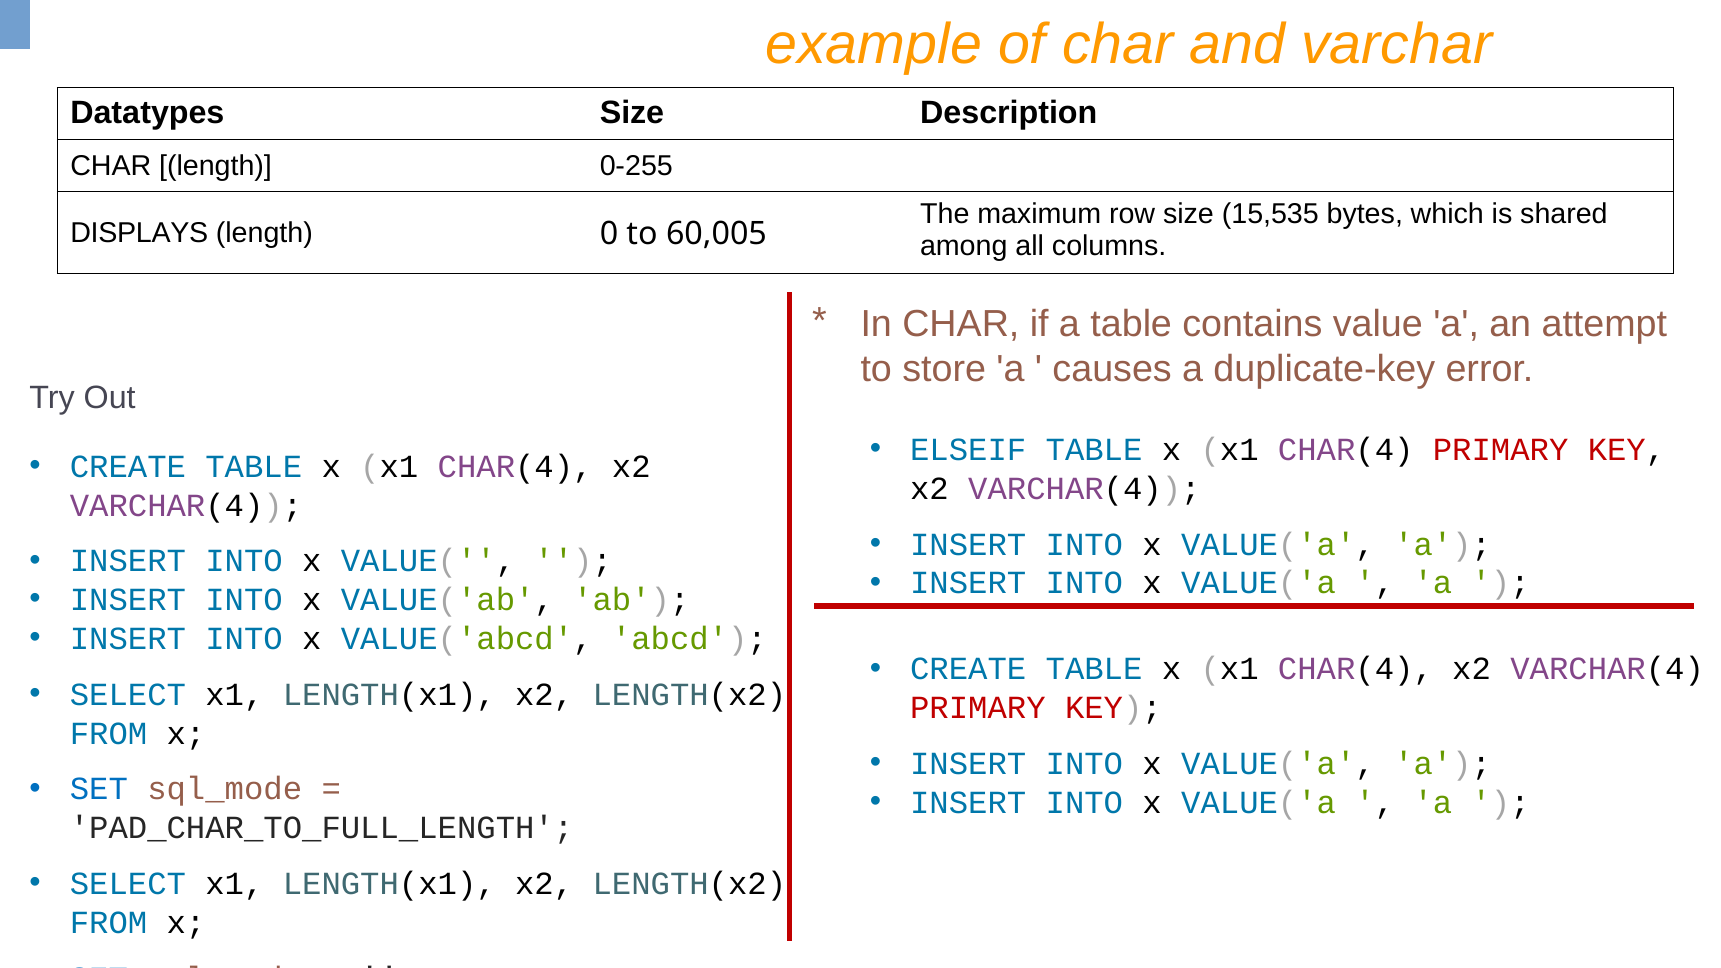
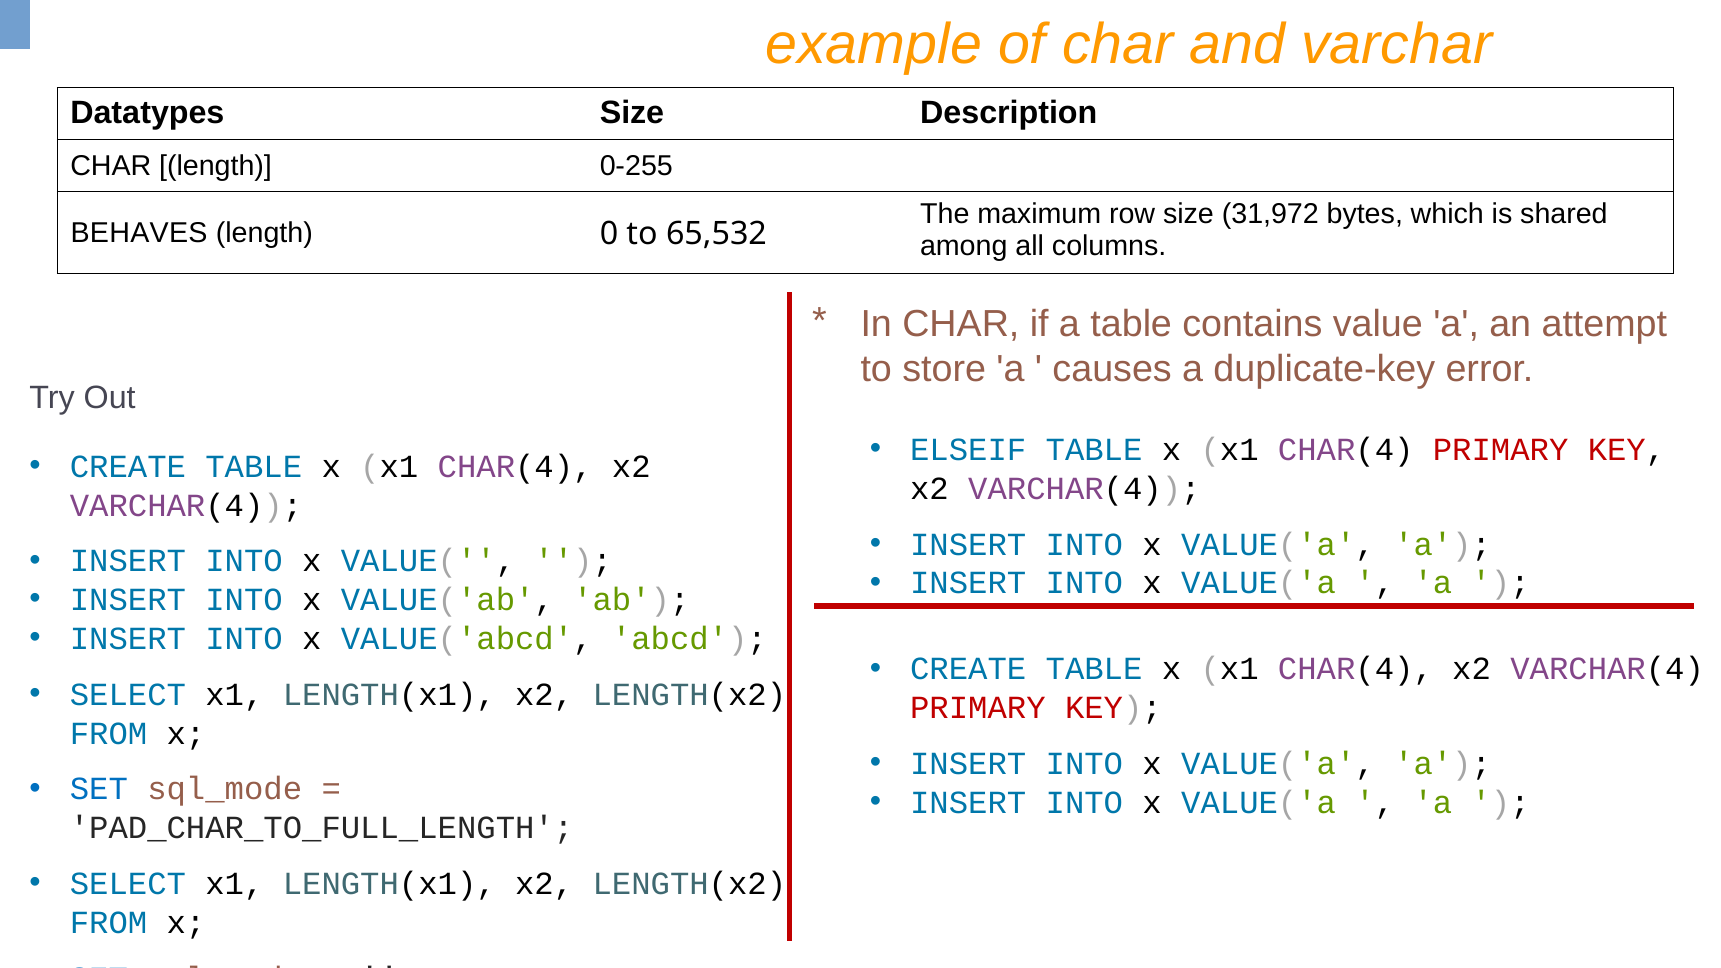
15,535: 15,535 -> 31,972 (1270, 214)
DISPLAYS: DISPLAYS -> BEHAVES (139, 233)
60,005: 60,005 -> 65,532 (716, 234)
